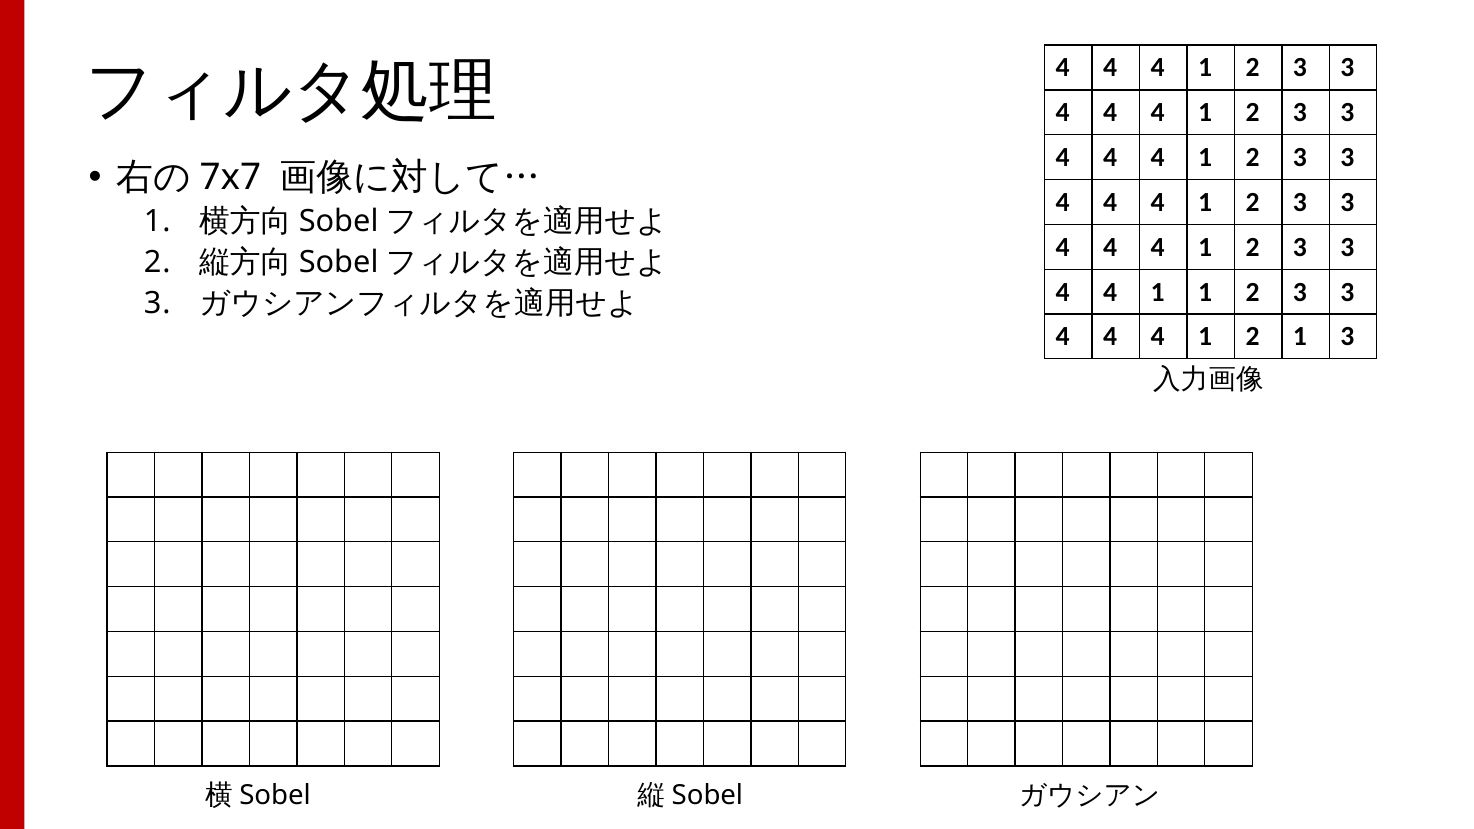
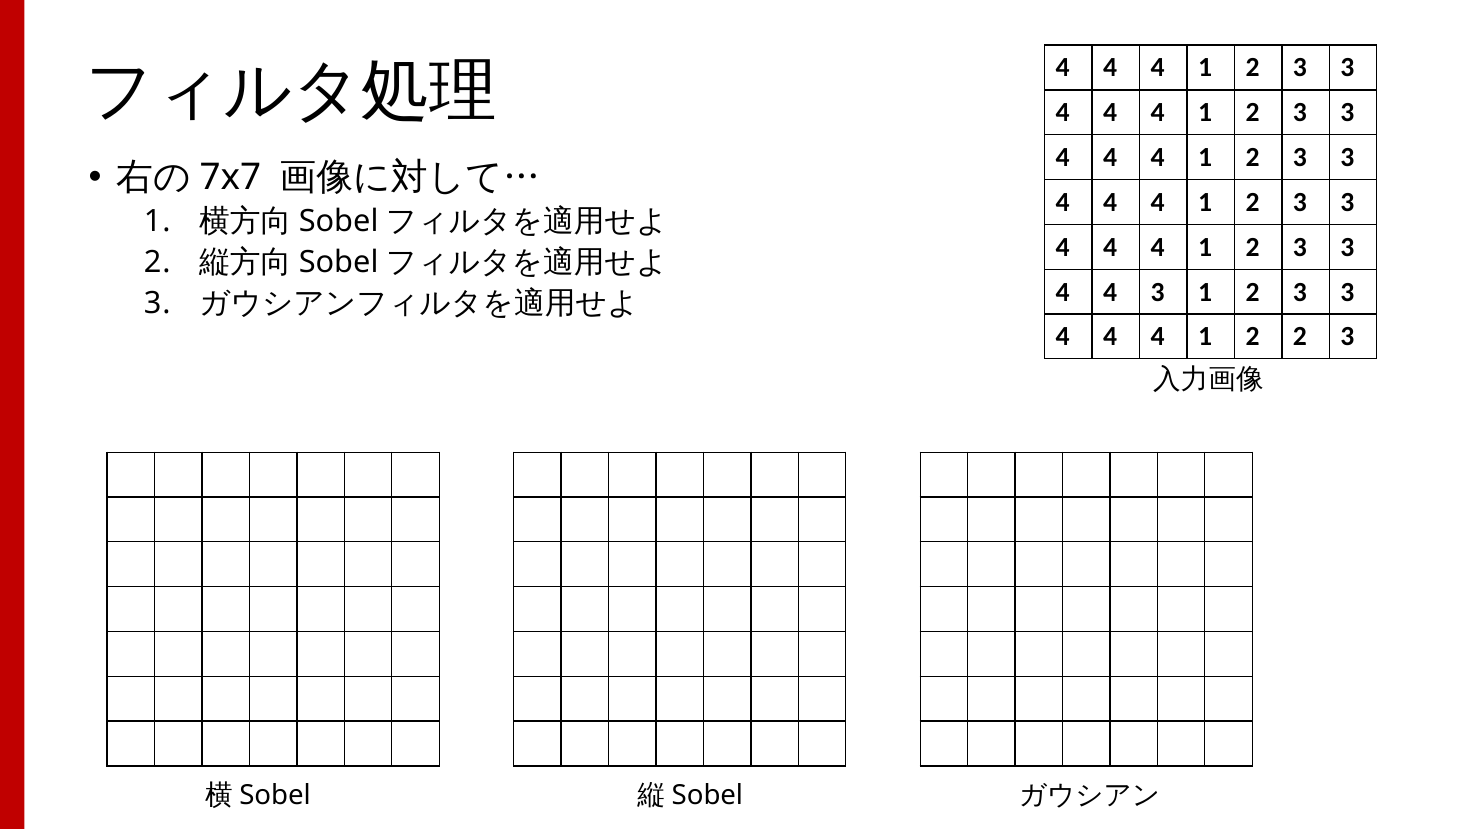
1: 1 -> 3 (1158, 292)
2 1: 1 -> 2 (1300, 337)
